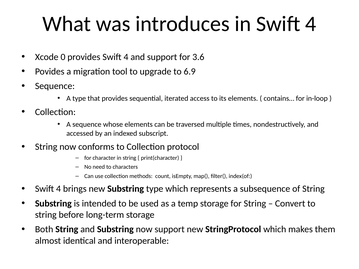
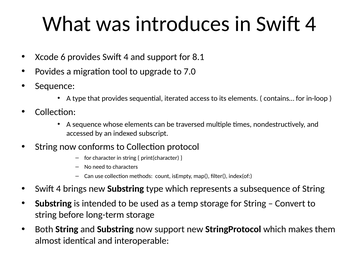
0: 0 -> 6 (63, 57)
3.6: 3.6 -> 8.1 (198, 57)
6.9: 6.9 -> 7.0 (190, 72)
